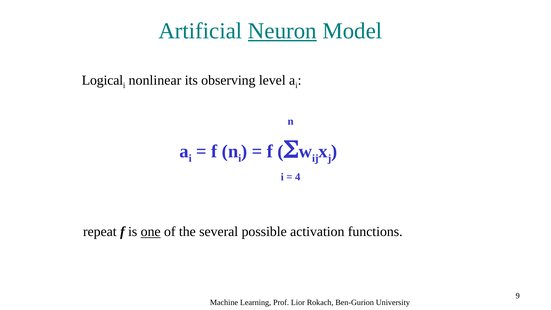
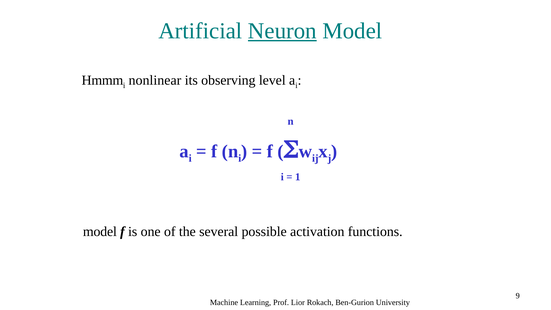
Logical: Logical -> Hmmm (102, 80)
4: 4 -> 1 (298, 177)
repeat: repeat -> model (100, 232)
one underline: present -> none (151, 232)
